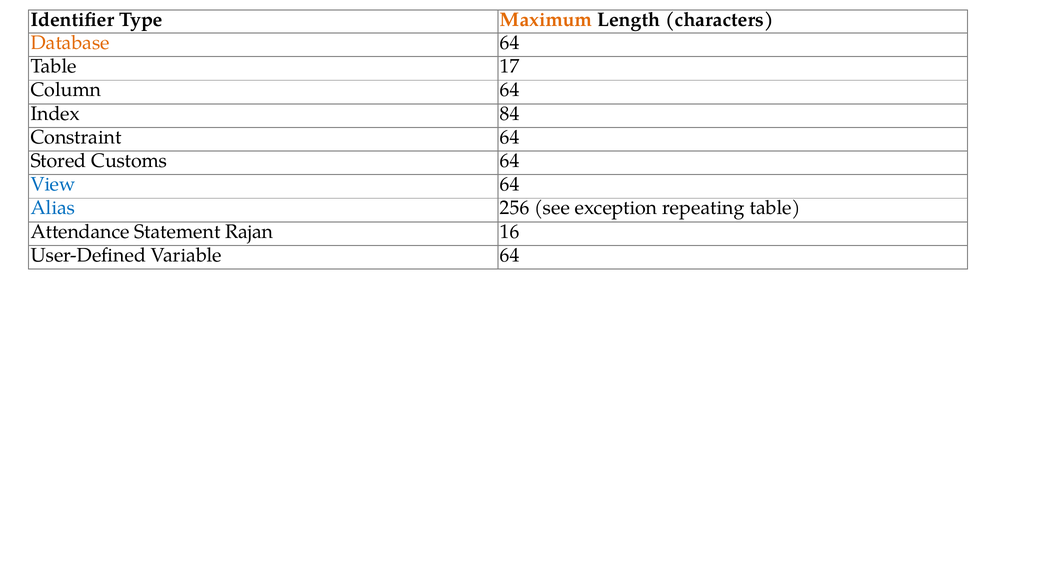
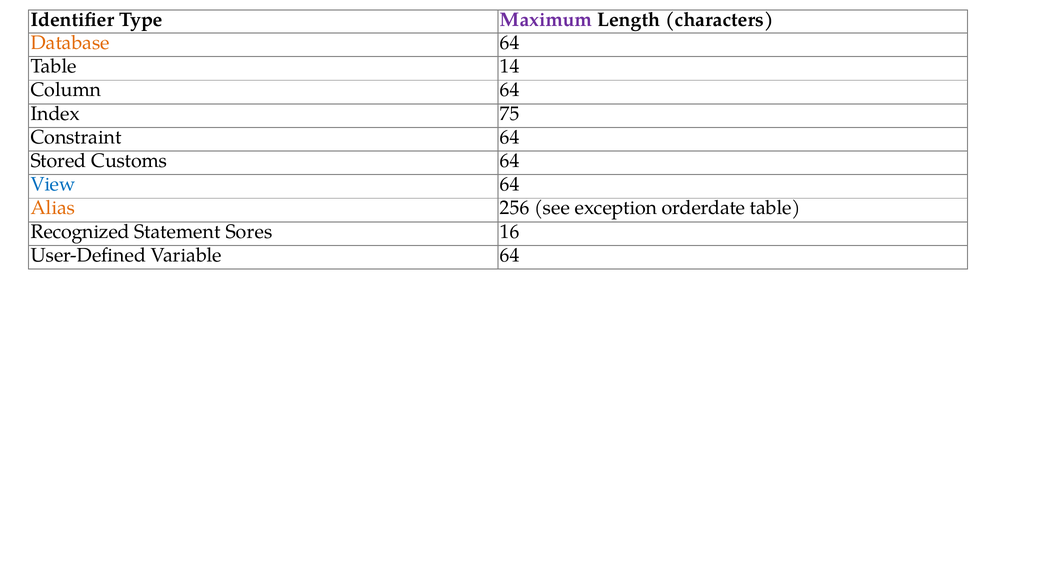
Maximum colour: orange -> purple (546, 20)
17: 17 -> 14 (510, 66)
84: 84 -> 75 (510, 114)
Alias colour: blue -> orange (53, 208)
repeating: repeating -> orderdate (704, 208)
Attendance: Attendance -> Recognized (80, 231)
Rajan: Rajan -> Sores (249, 231)
